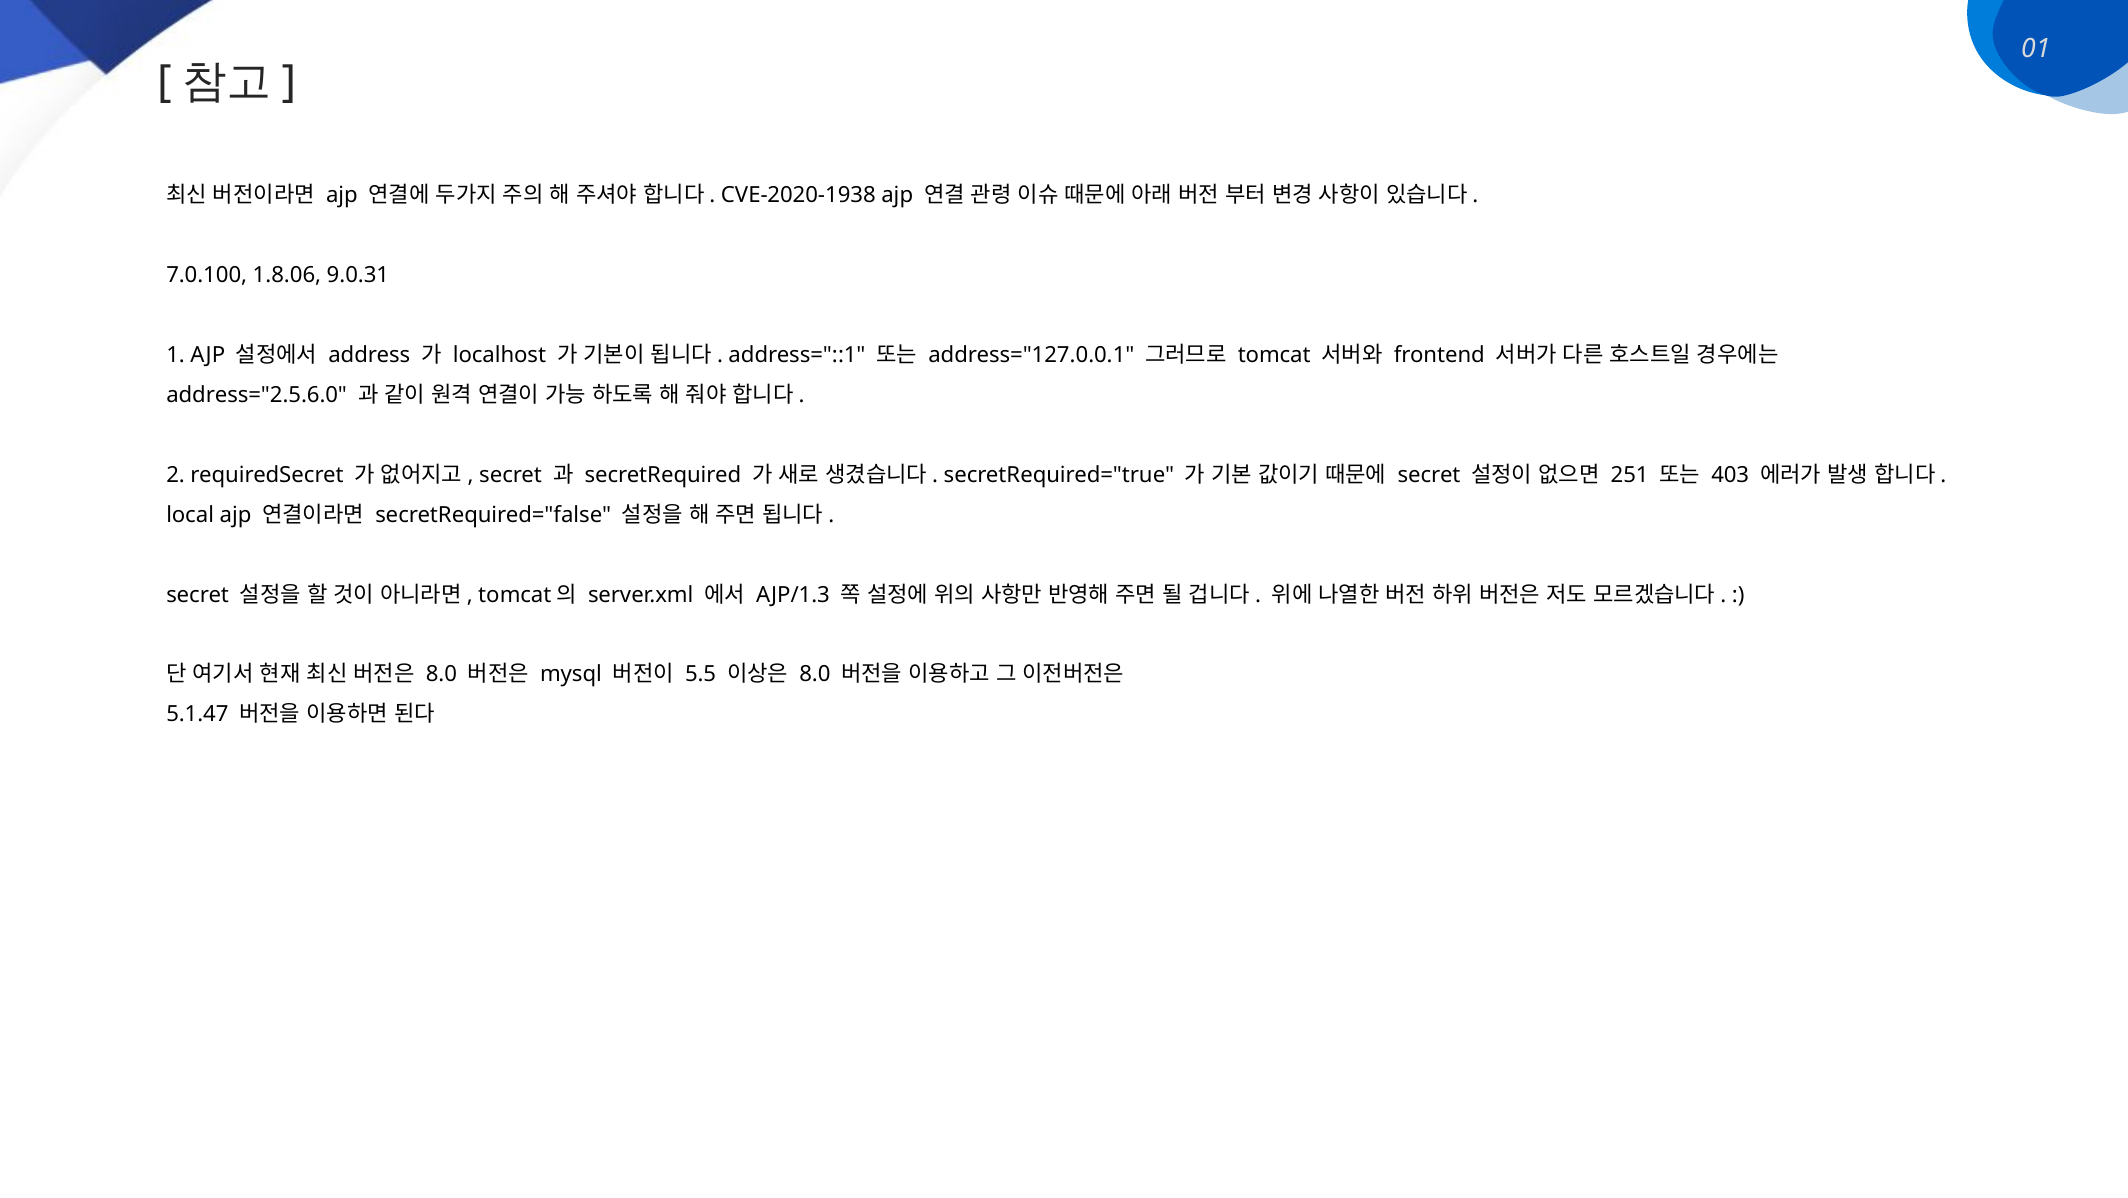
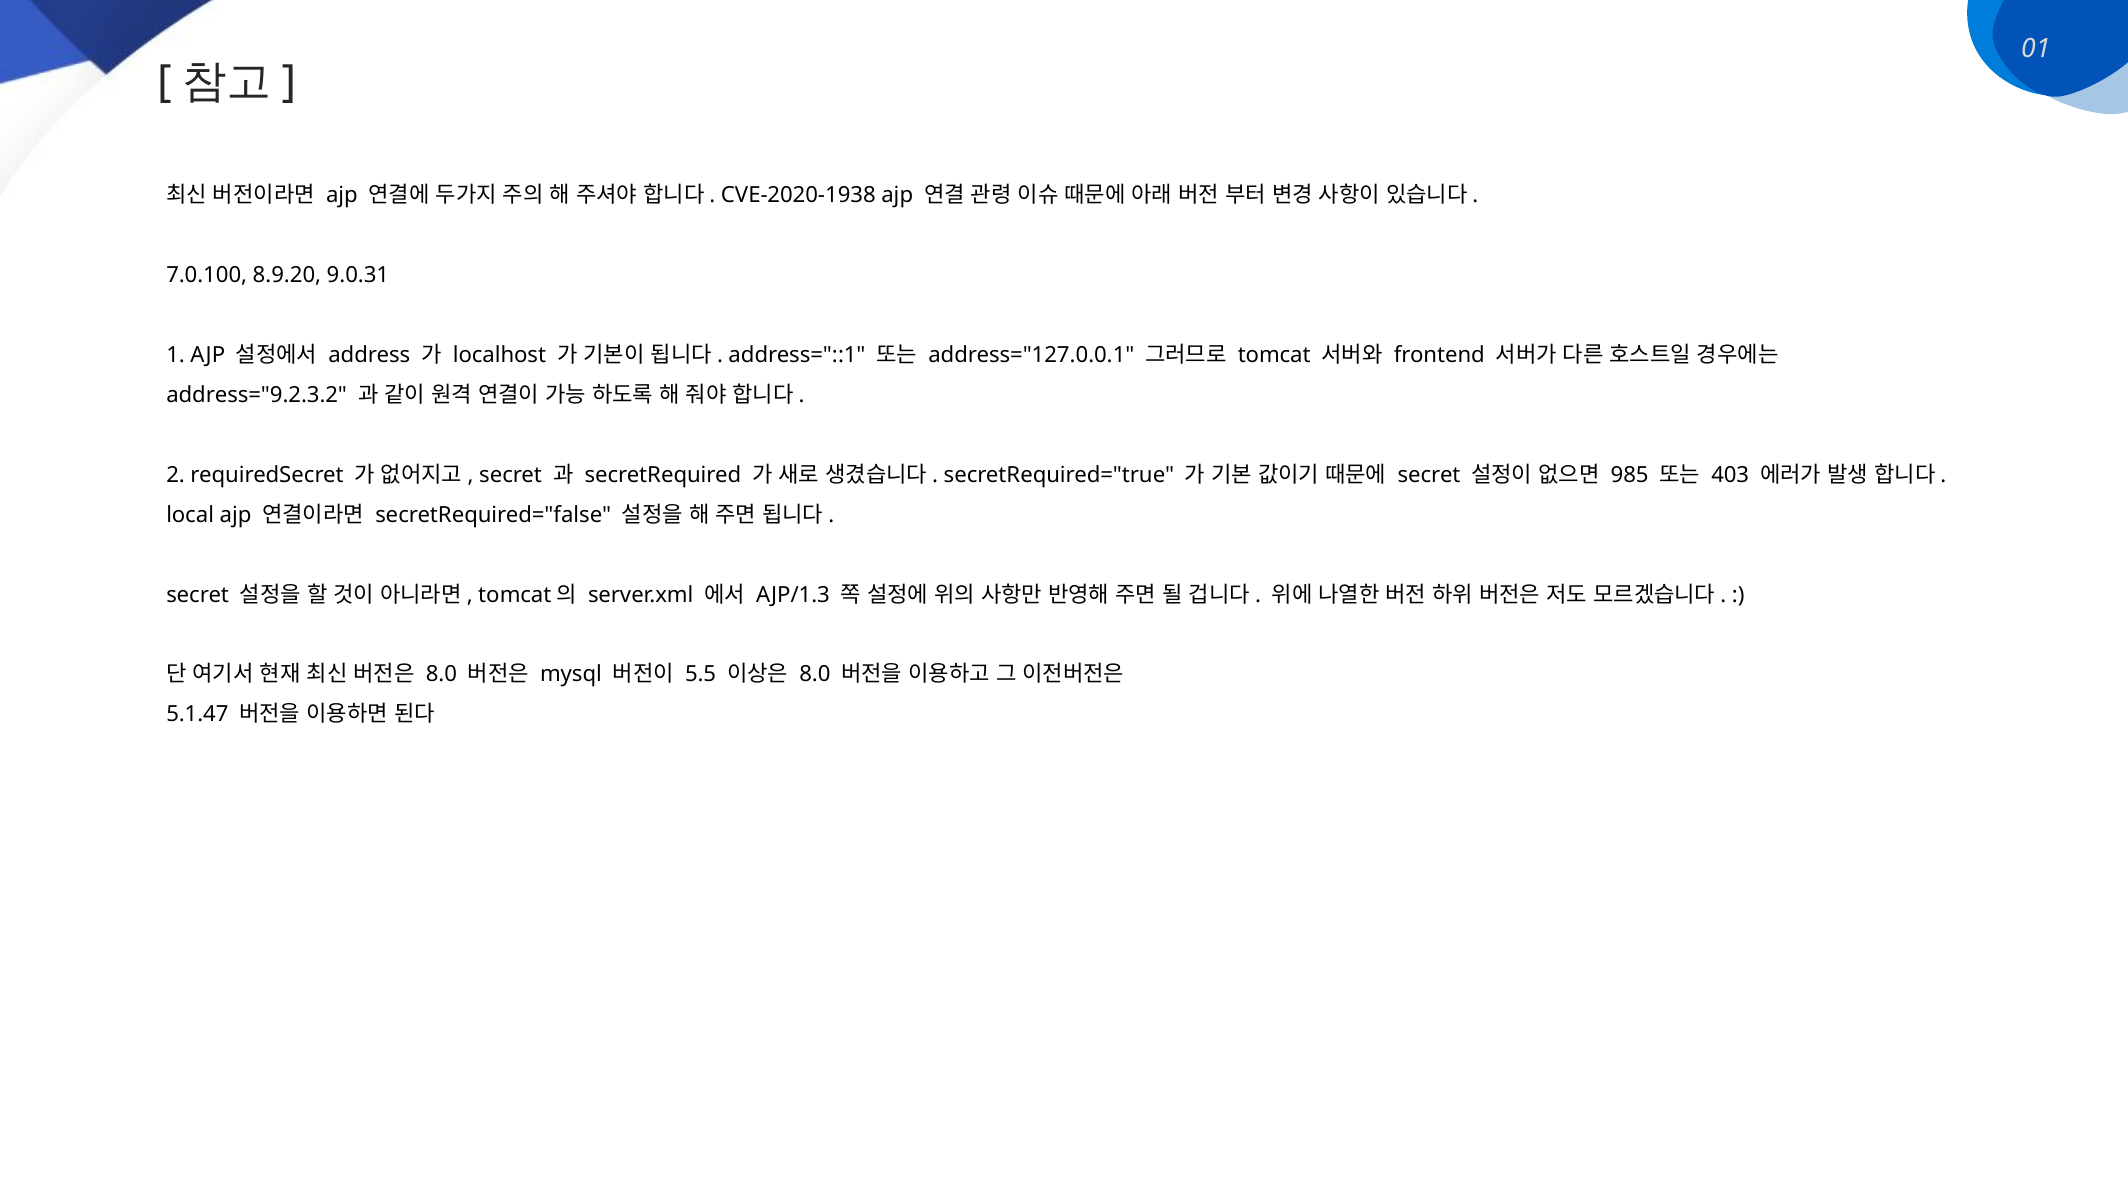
1.8.06: 1.8.06 -> 8.9.20 (287, 275)
address="2.5.6.0: address="2.5.6.0 -> address="9.2.3.2 (257, 395)
251: 251 -> 985 (1630, 474)
